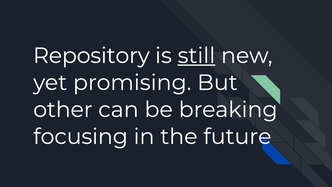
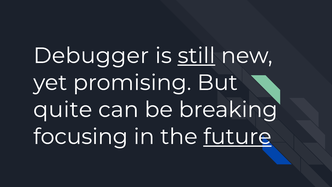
Repository: Repository -> Debugger (91, 56)
other: other -> quite (63, 109)
future underline: none -> present (237, 136)
